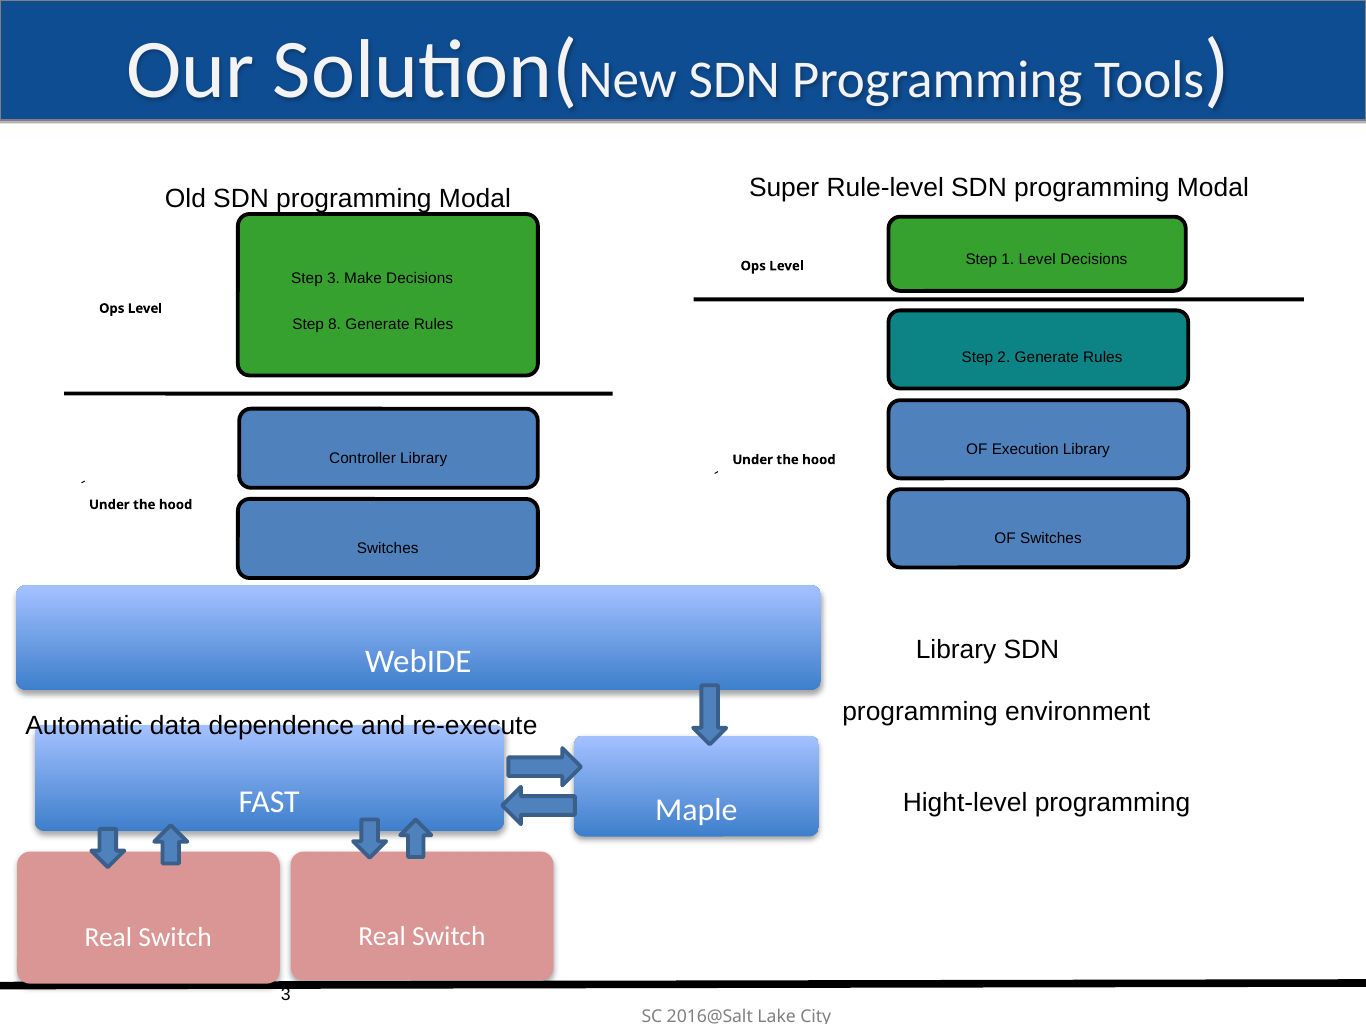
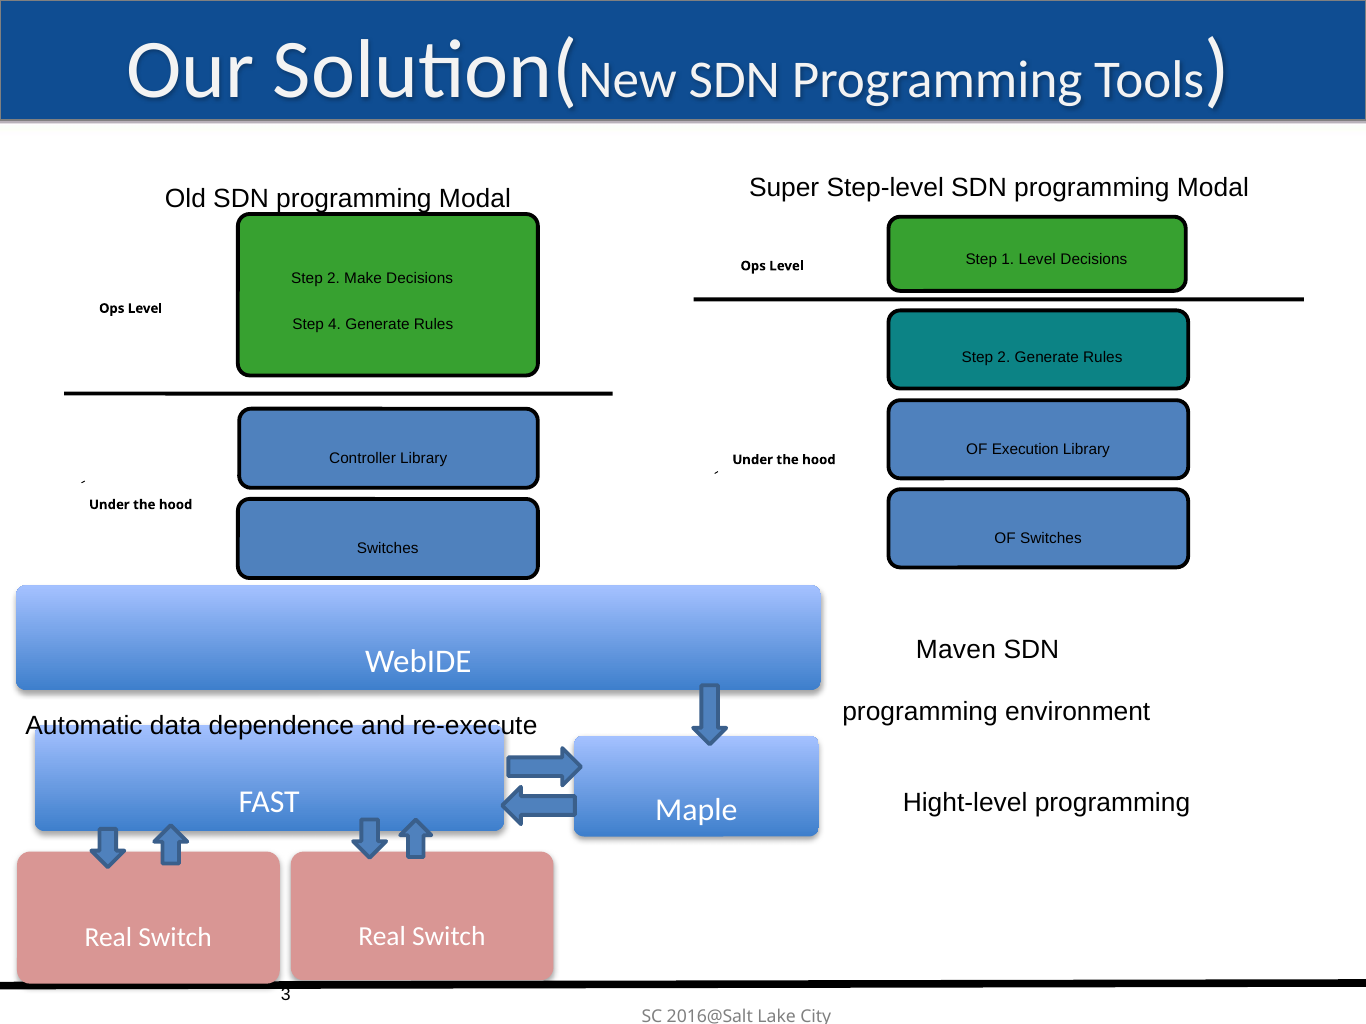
Rule-level: Rule-level -> Step-level (885, 188)
3: 3 -> 2 (333, 279)
8: 8 -> 4 (335, 325)
Library: Library -> Maven (956, 650)
